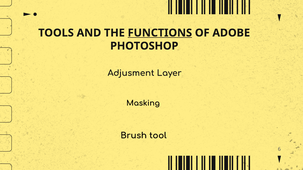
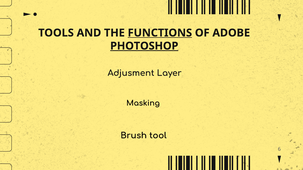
PHOTOSHOP underline: none -> present (144, 46)
